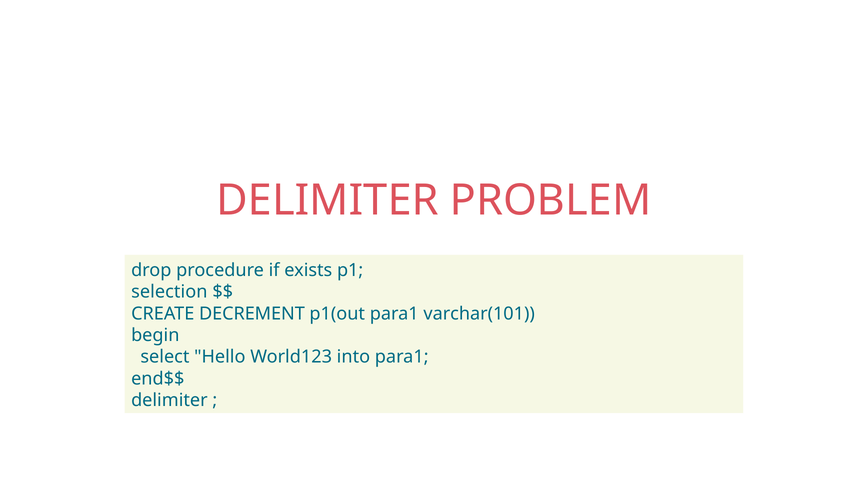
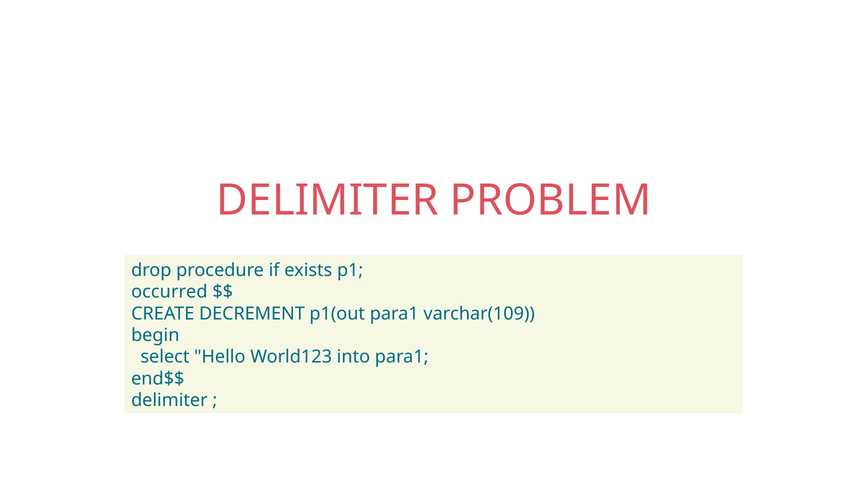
selection: selection -> occurred (169, 292)
varchar(101: varchar(101 -> varchar(109 (479, 314)
